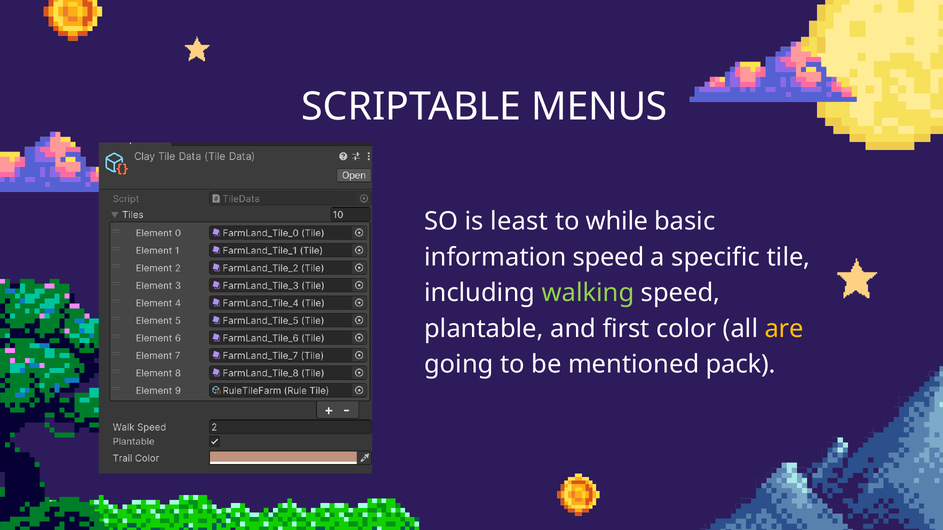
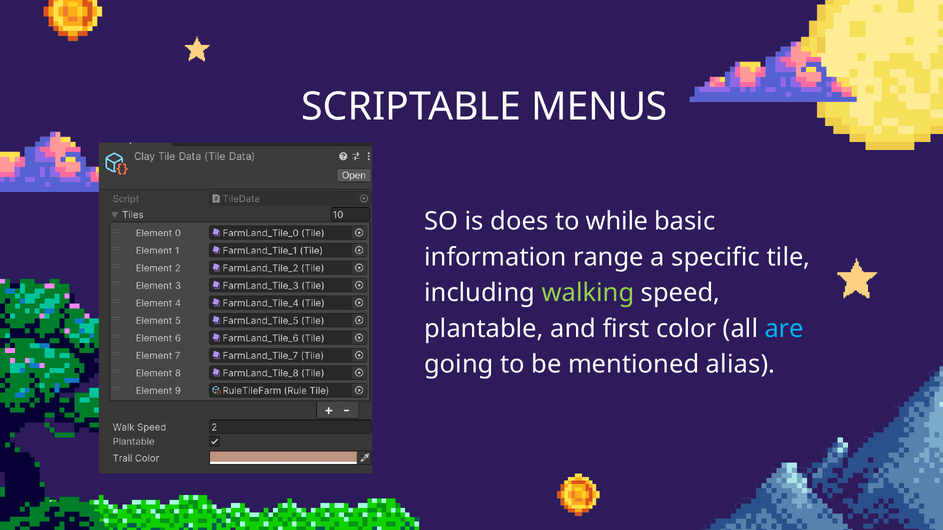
least: least -> does (519, 222)
information speed: speed -> range (609, 257)
are colour: yellow -> light blue (784, 329)
pack: pack -> alias (741, 365)
